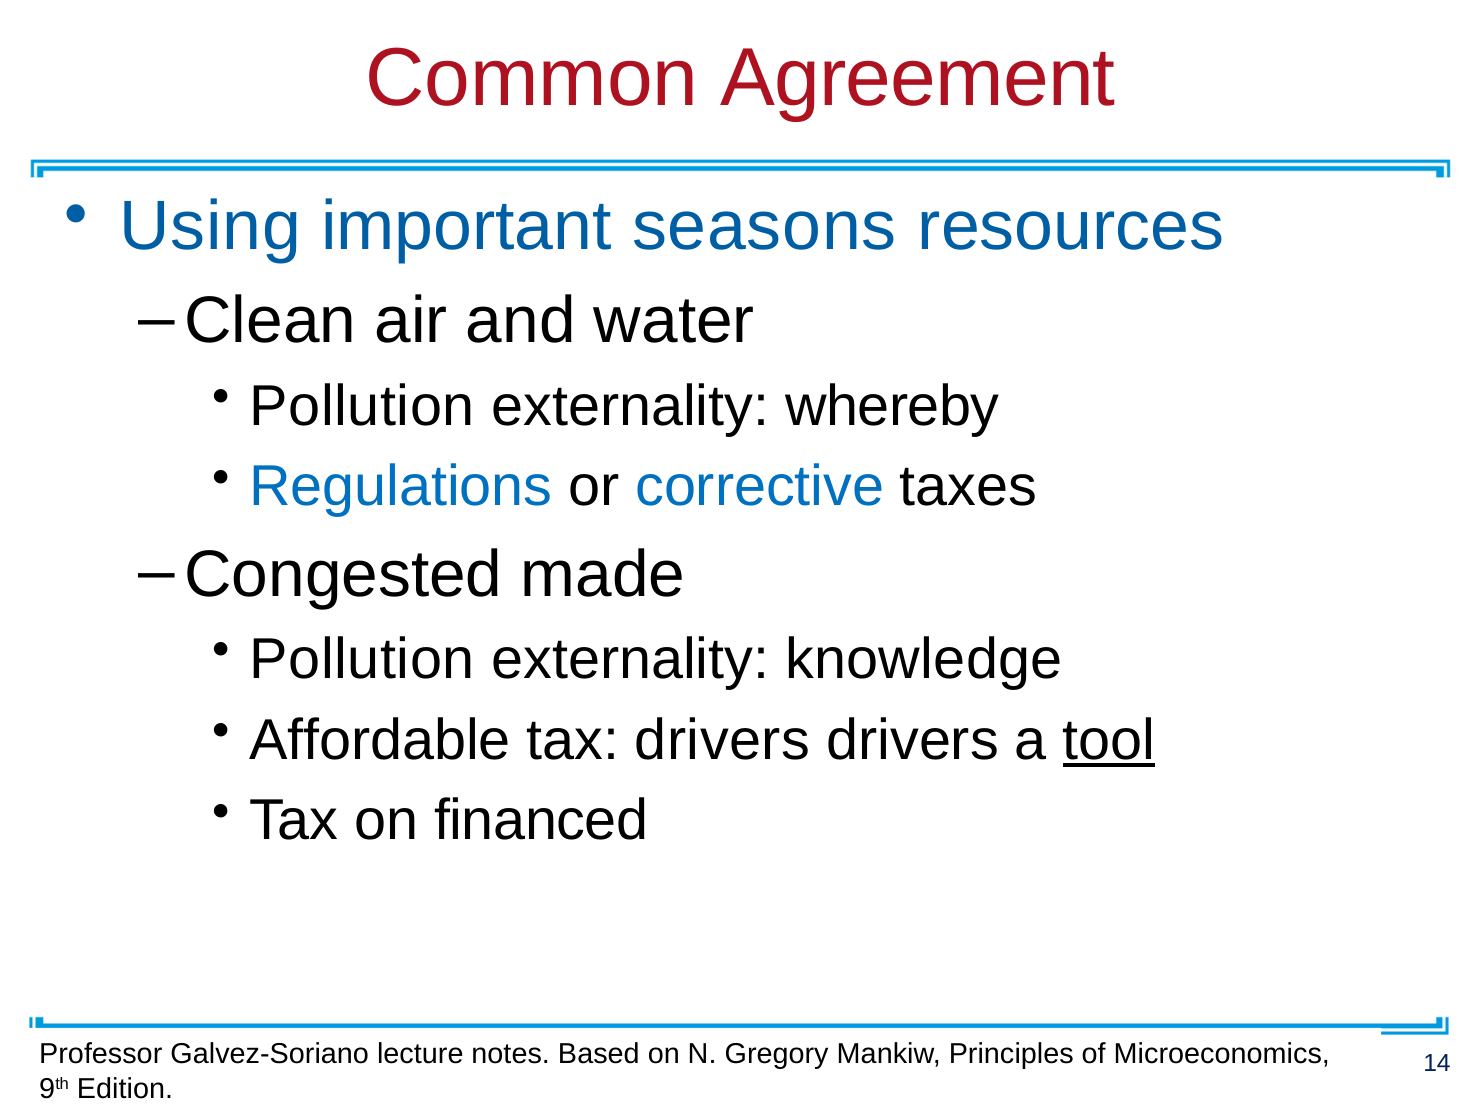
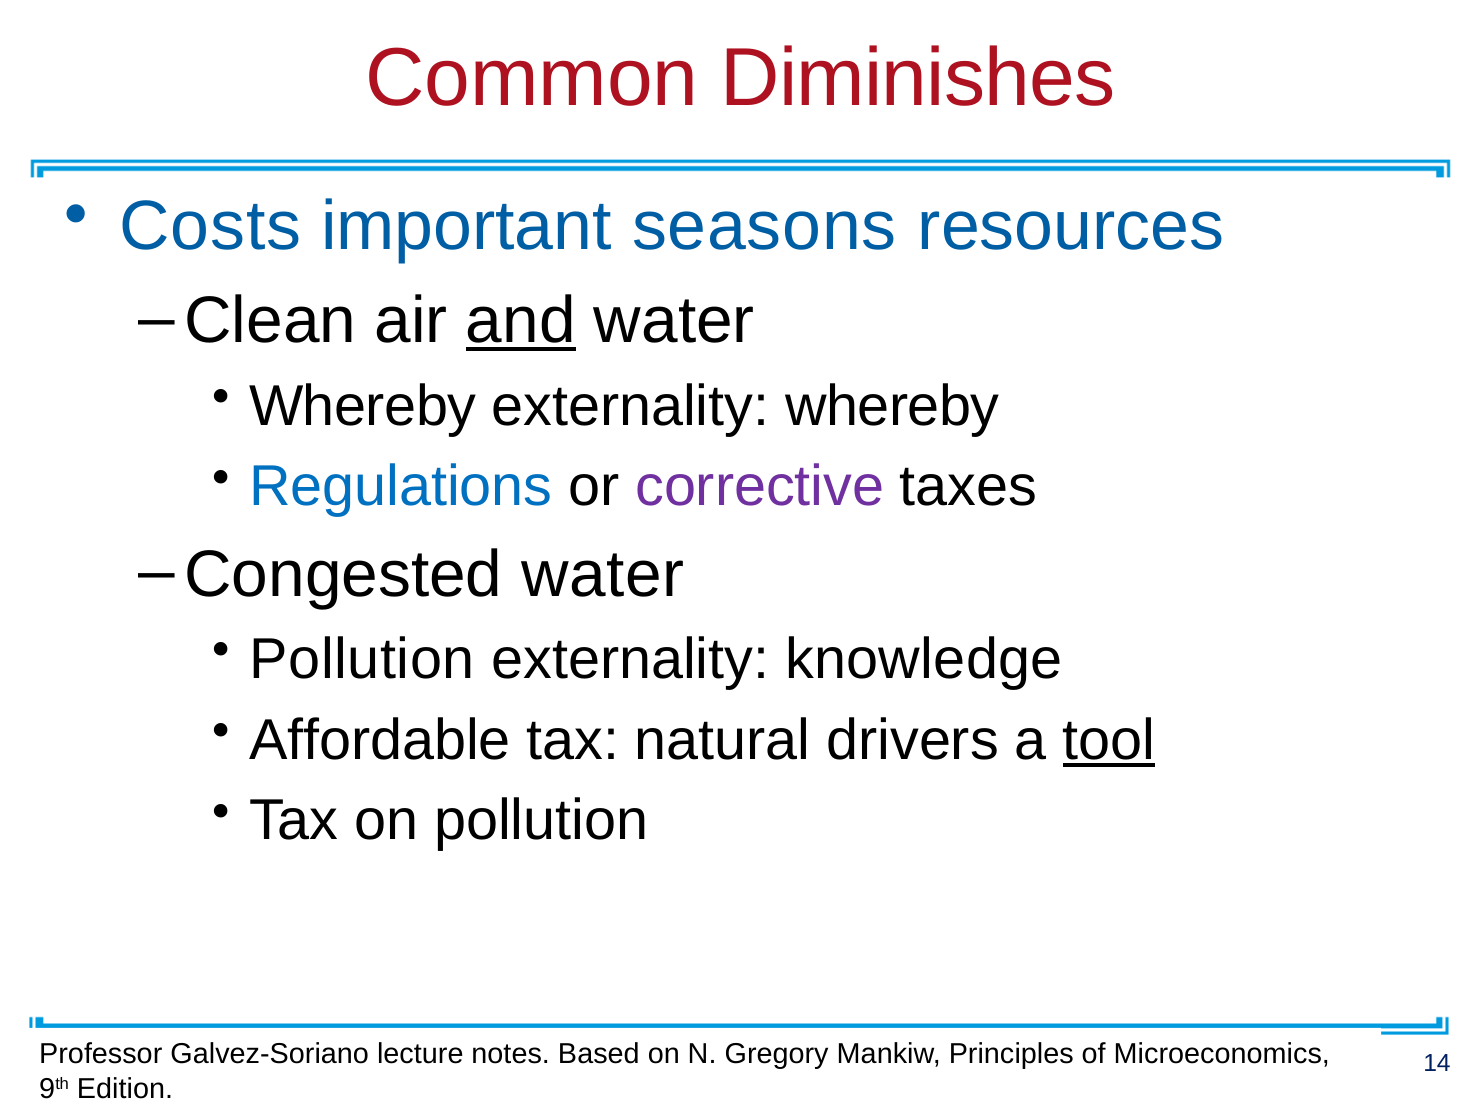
Agreement: Agreement -> Diminishes (918, 79)
Using: Using -> Costs (210, 227)
and underline: none -> present (521, 321)
Pollution: Pollution -> Whereby (363, 406)
corrective colour: blue -> purple (760, 487)
Congested made: made -> water (603, 575)
tax drivers: drivers -> natural (723, 740)
on financed: financed -> pollution (541, 821)
